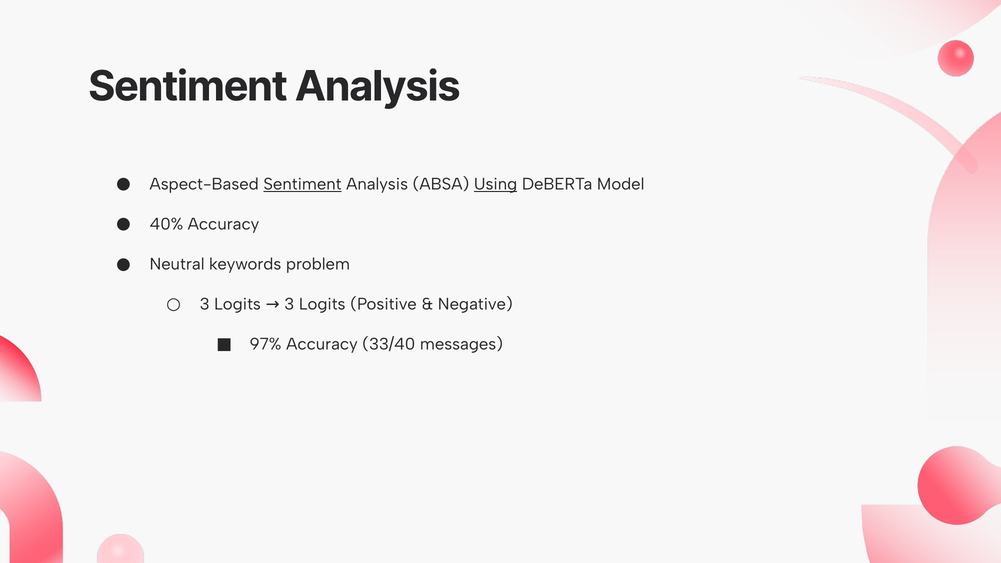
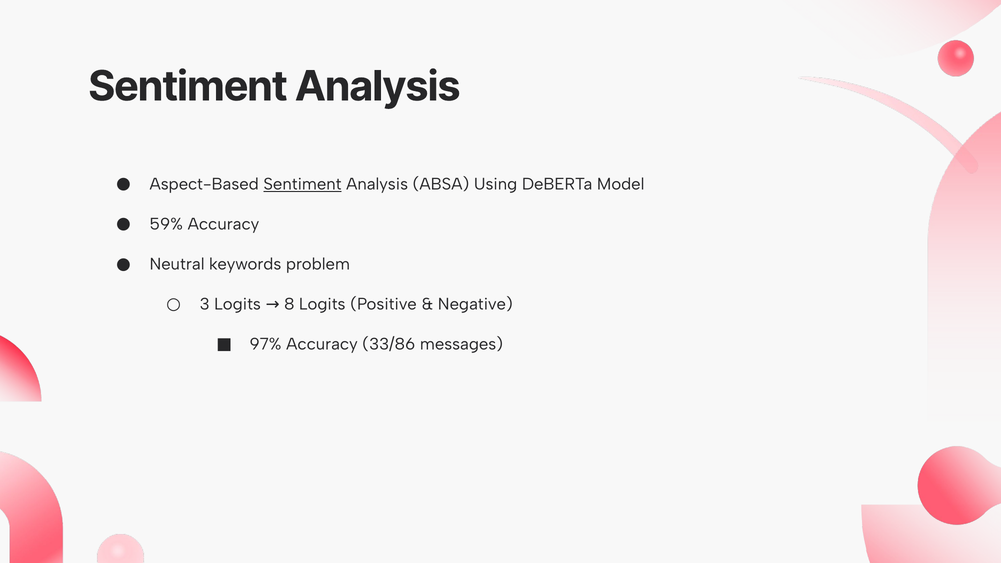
Using underline: present -> none (496, 184)
40%: 40% -> 59% (166, 224)
Logits 3: 3 -> 8 (289, 304)
33/40: 33/40 -> 33/86 (389, 344)
